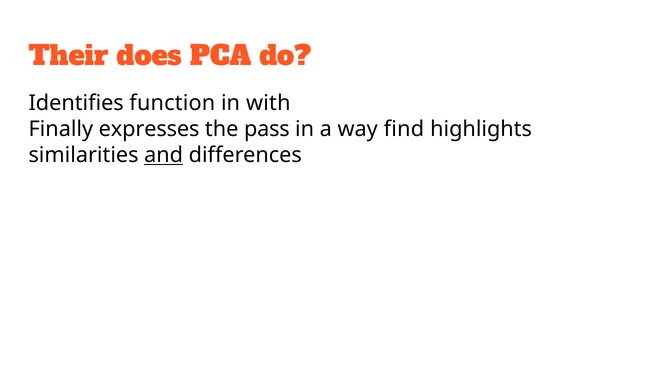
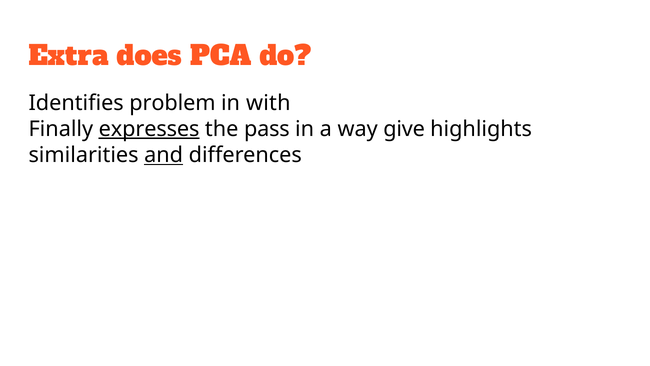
Their: Their -> Extra (69, 56)
function: function -> problem (172, 103)
expresses underline: none -> present (149, 129)
find: find -> give (404, 129)
